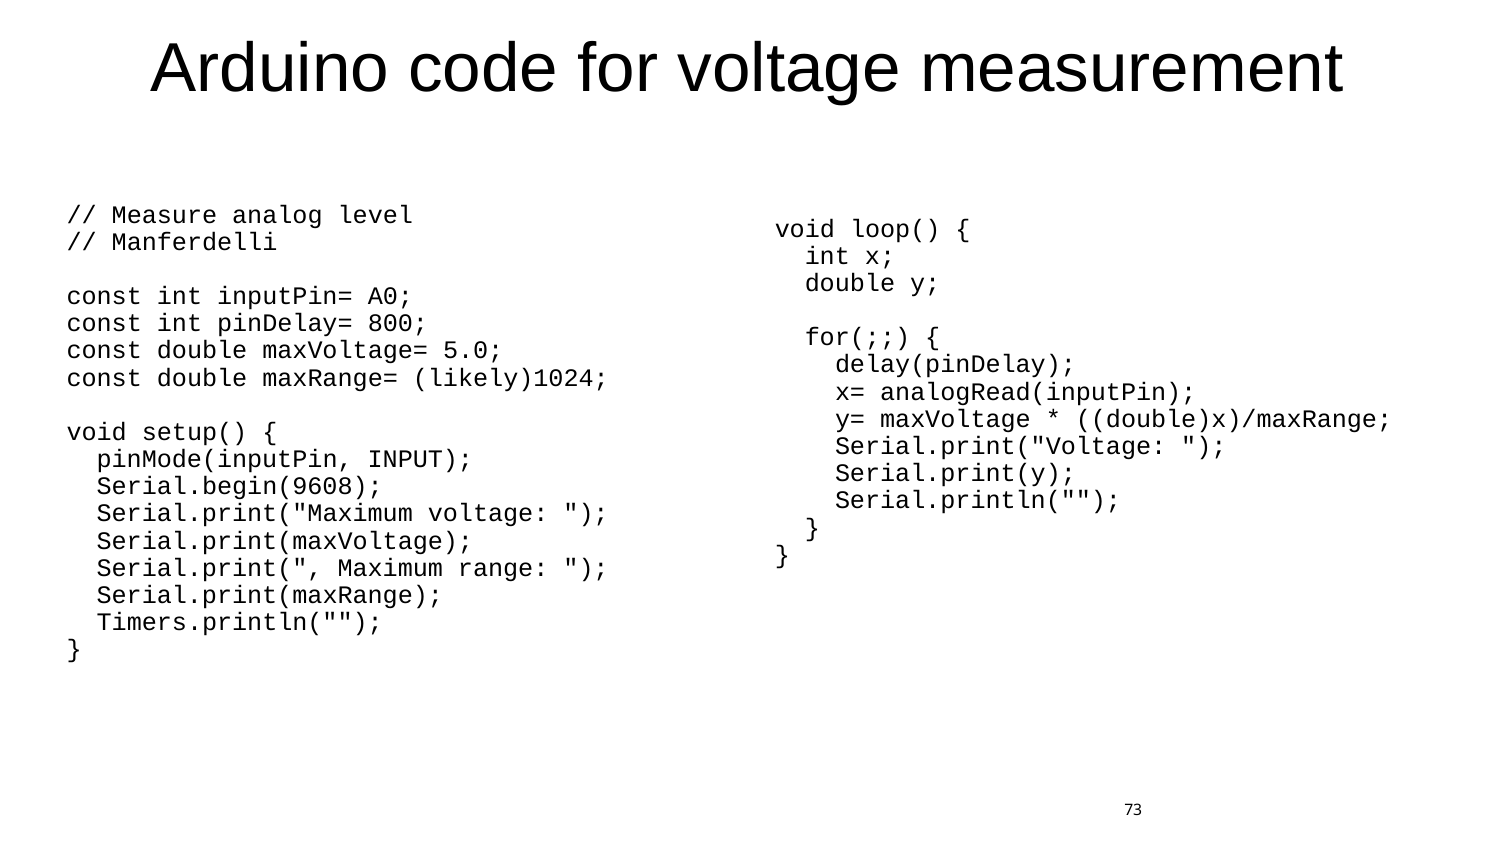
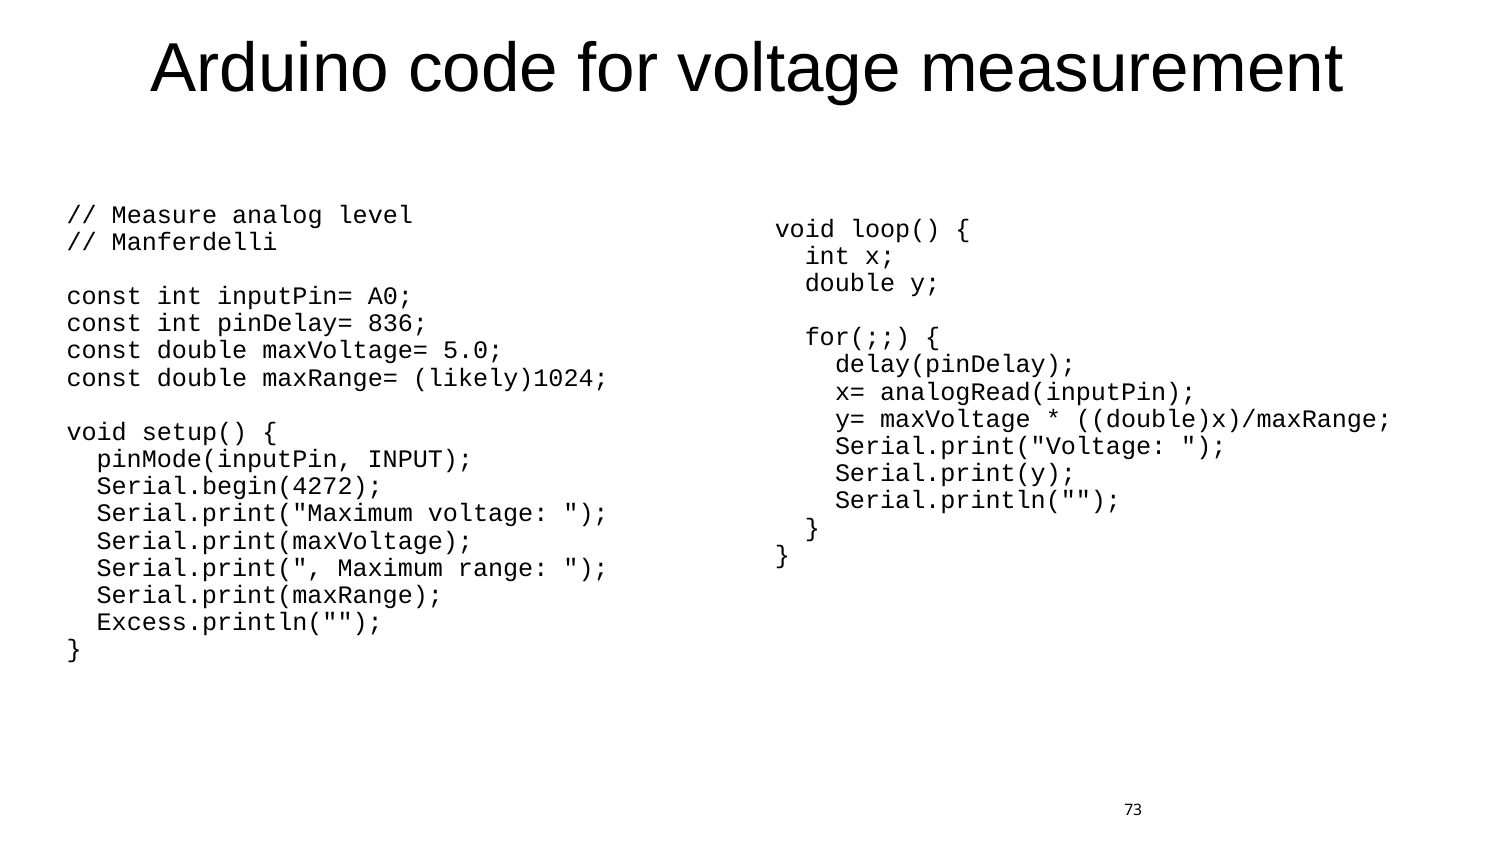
800: 800 -> 836 (398, 323)
Serial.begin(9608: Serial.begin(9608 -> Serial.begin(4272 (240, 486)
Timers.println(: Timers.println( -> Excess.println( (240, 622)
